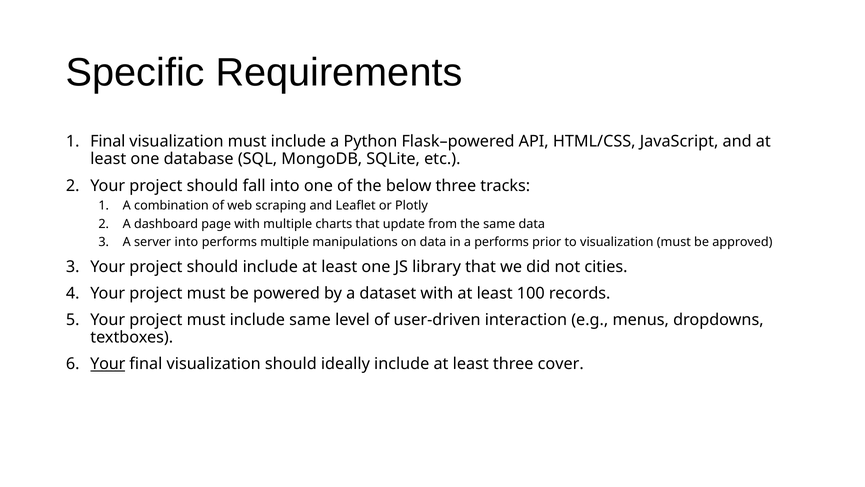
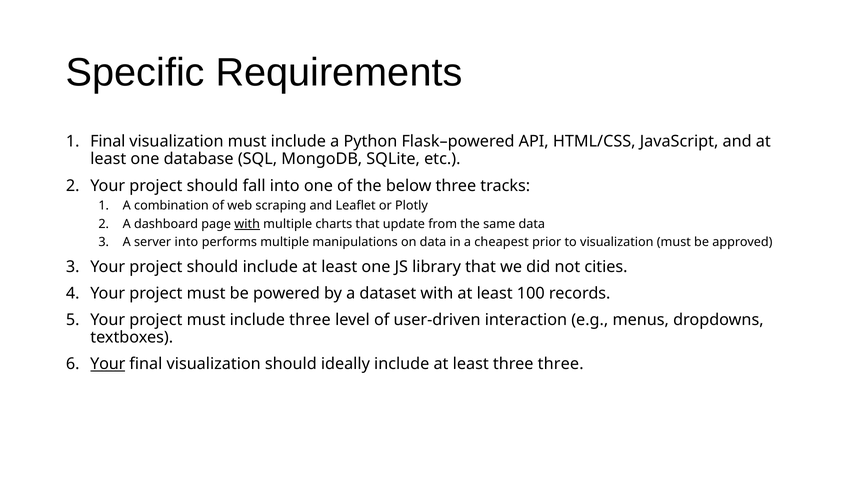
with underline: none -> present (247, 224)
a performs: performs -> cheapest (502, 242)
include same: same -> three (310, 320)
three cover: cover -> three (561, 364)
